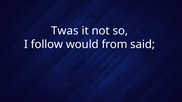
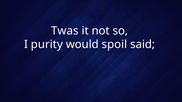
follow: follow -> purity (47, 45)
from: from -> spoil (114, 45)
